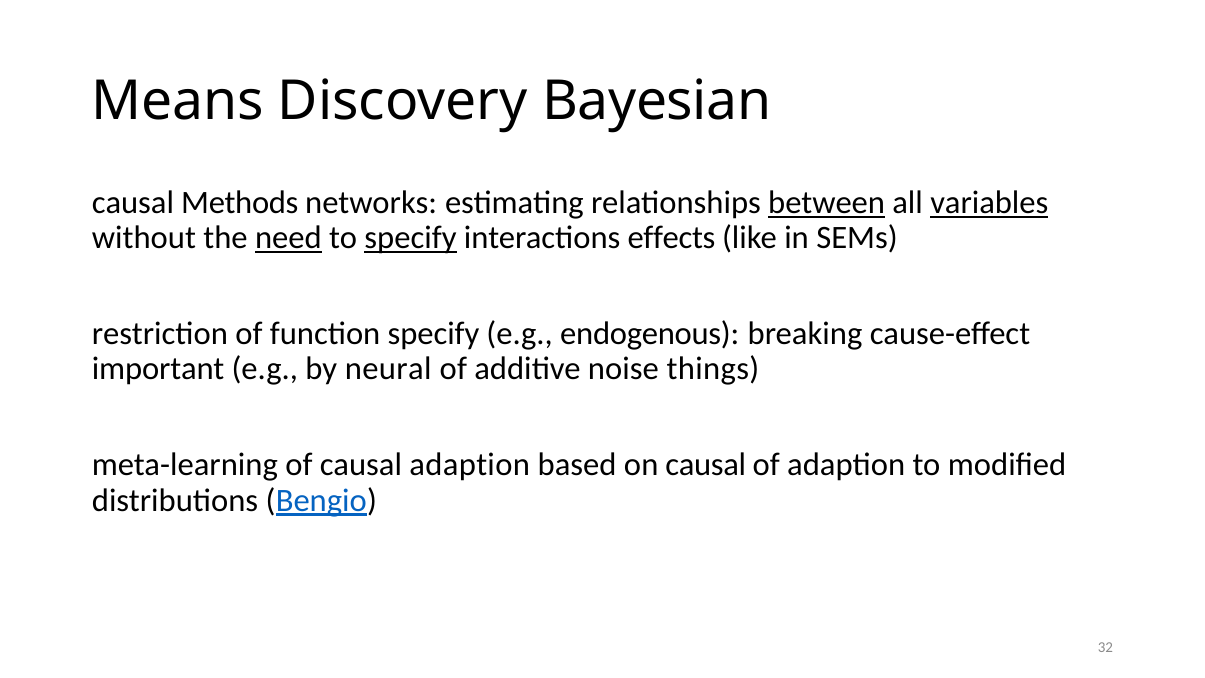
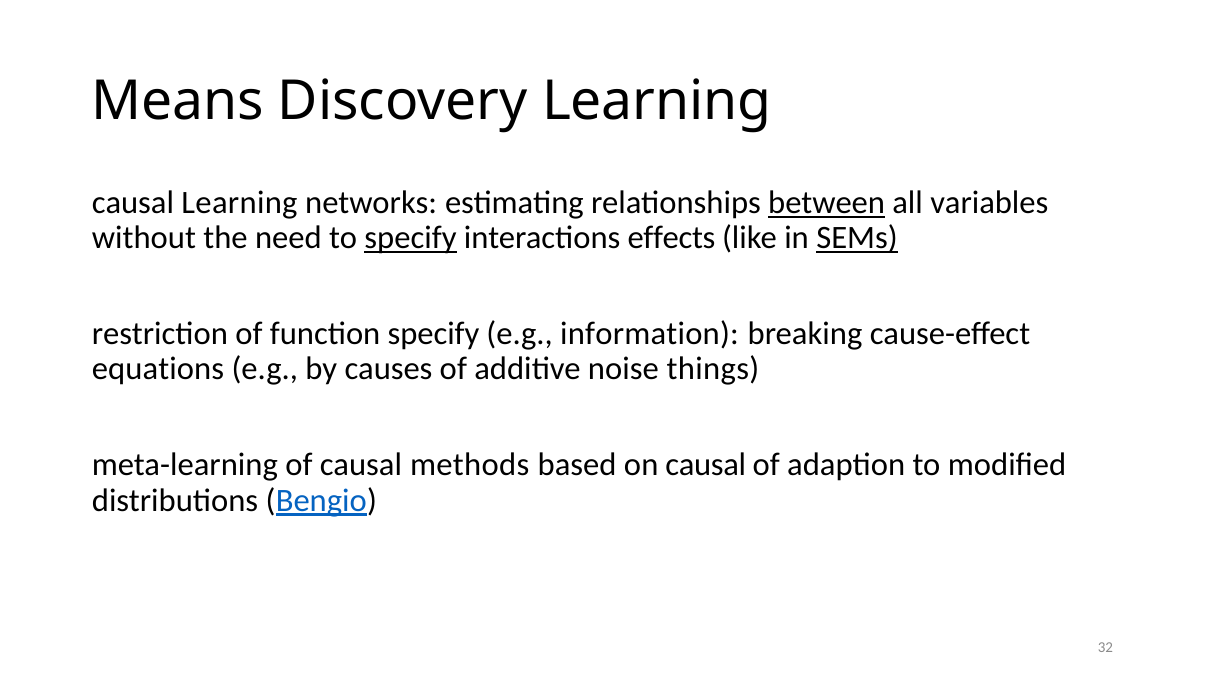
Discovery Bayesian: Bayesian -> Learning (657, 101)
causal Methods: Methods -> Learning (240, 202)
variables underline: present -> none (989, 202)
need underline: present -> none (288, 238)
SEMs underline: none -> present (857, 238)
endogenous: endogenous -> information (650, 334)
important: important -> equations (158, 369)
neural: neural -> causes (388, 369)
causal adaption: adaption -> methods (470, 465)
